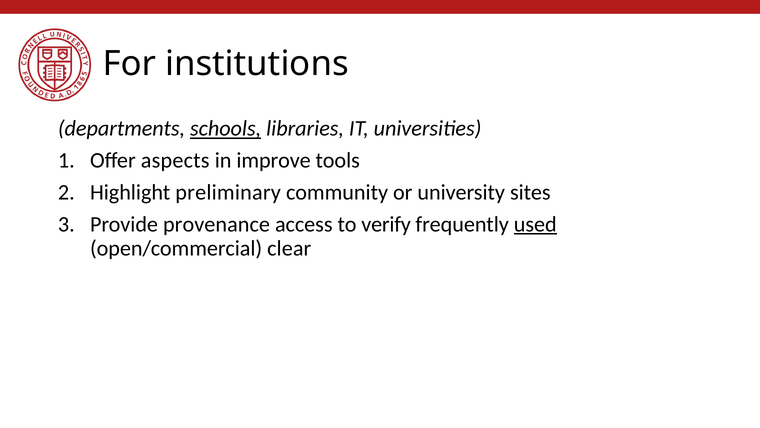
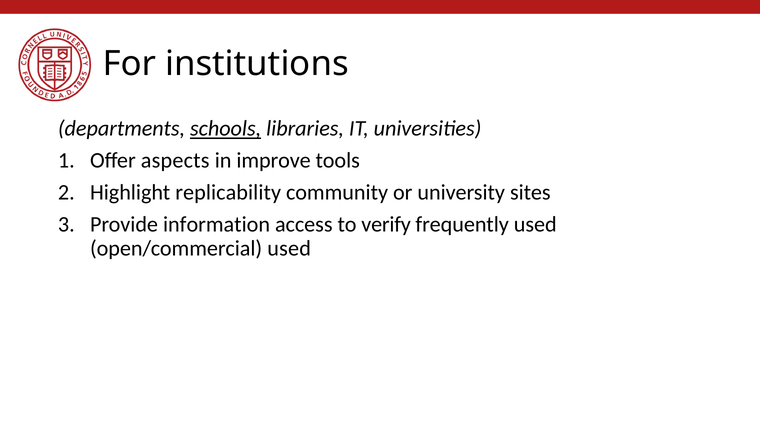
preliminary: preliminary -> replicability (228, 192)
provenance: provenance -> information (217, 224)
used underline: present -> none (535, 224)
open/commercial clear: clear -> used (289, 248)
